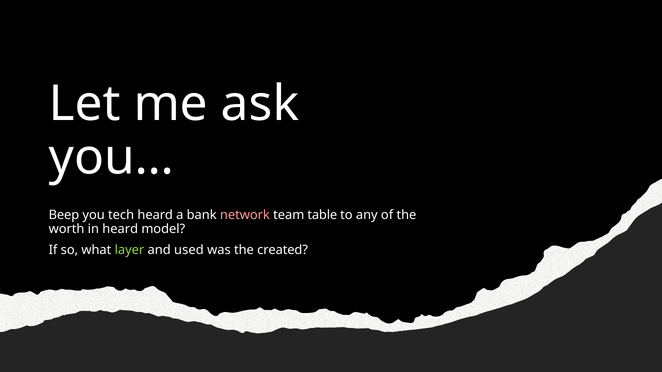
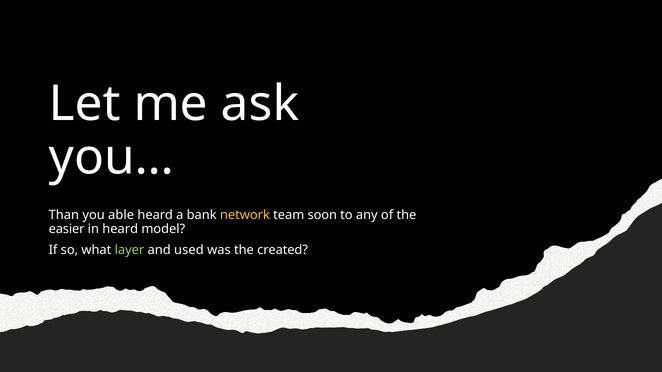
Beep: Beep -> Than (64, 215)
tech: tech -> able (121, 215)
network colour: pink -> yellow (245, 215)
table: table -> soon (322, 215)
worth: worth -> easier (67, 229)
